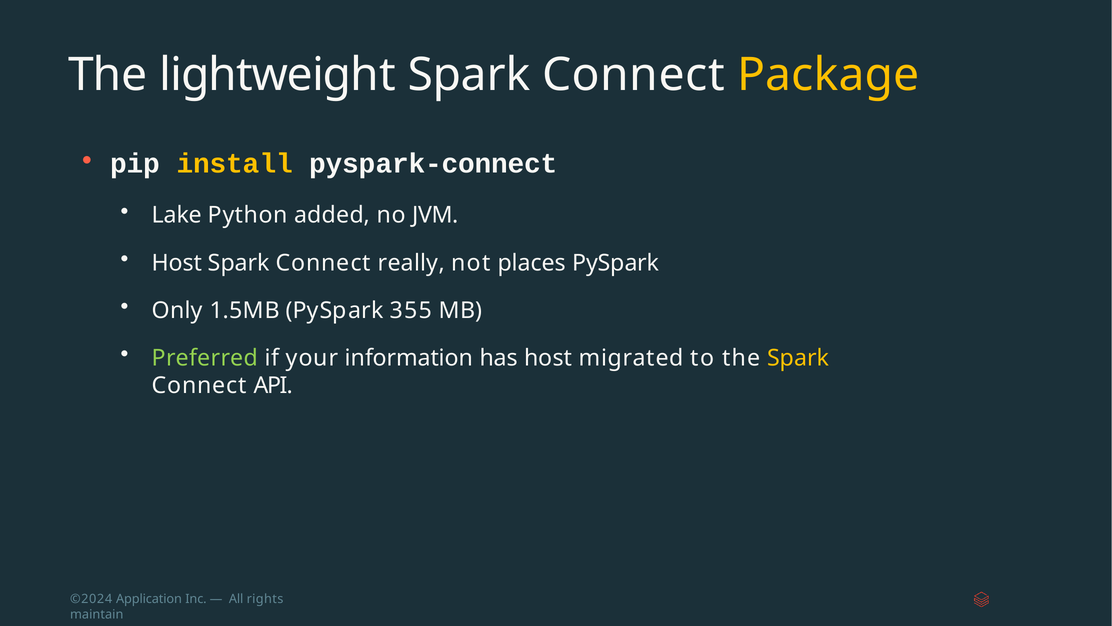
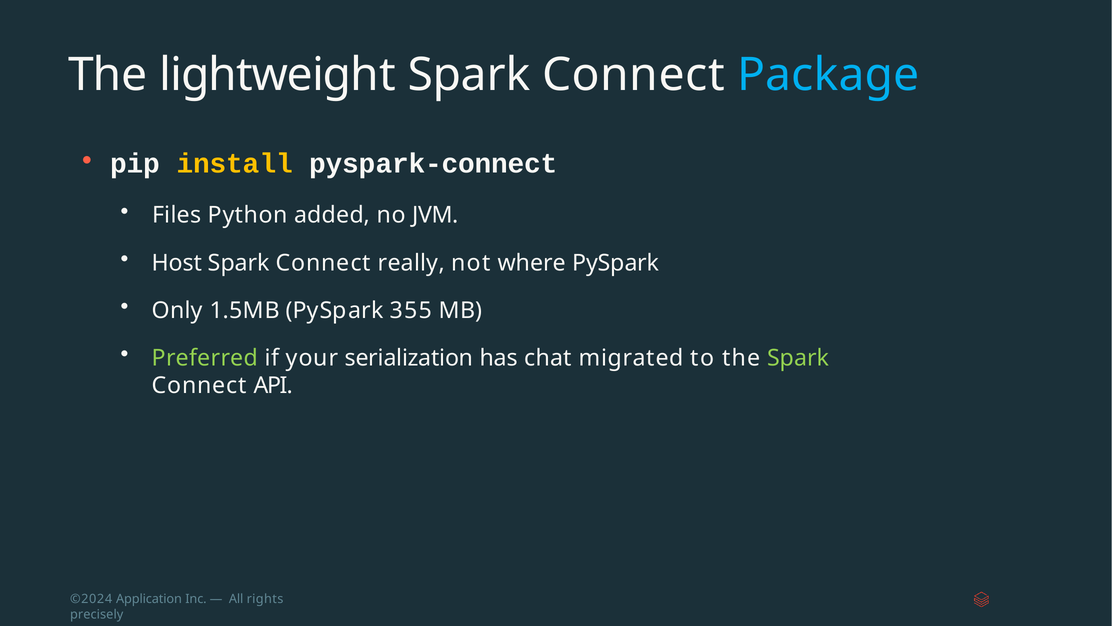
Package colour: yellow -> light blue (828, 75)
Lake: Lake -> Files (177, 215)
places: places -> where (532, 263)
information: information -> serialization (409, 358)
has host: host -> chat (548, 358)
Spark colour: yellow -> light green (798, 358)
maintain: maintain -> precisely (97, 614)
